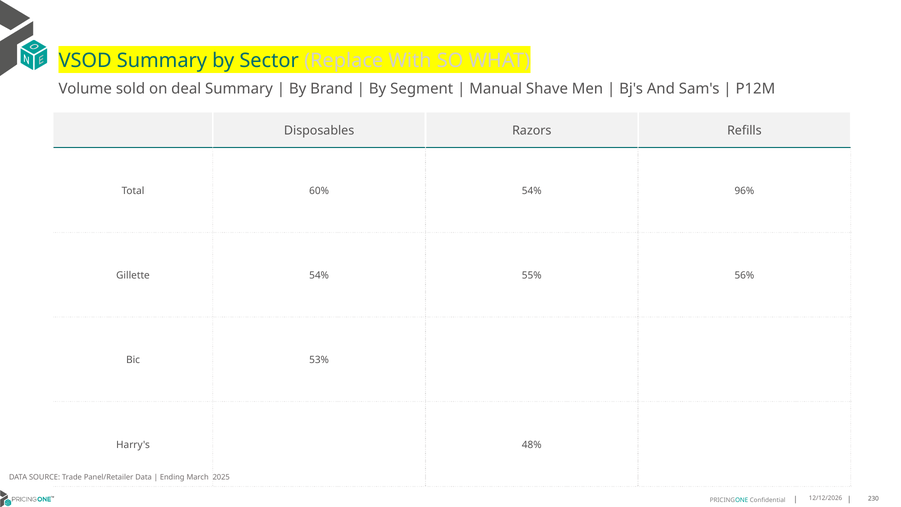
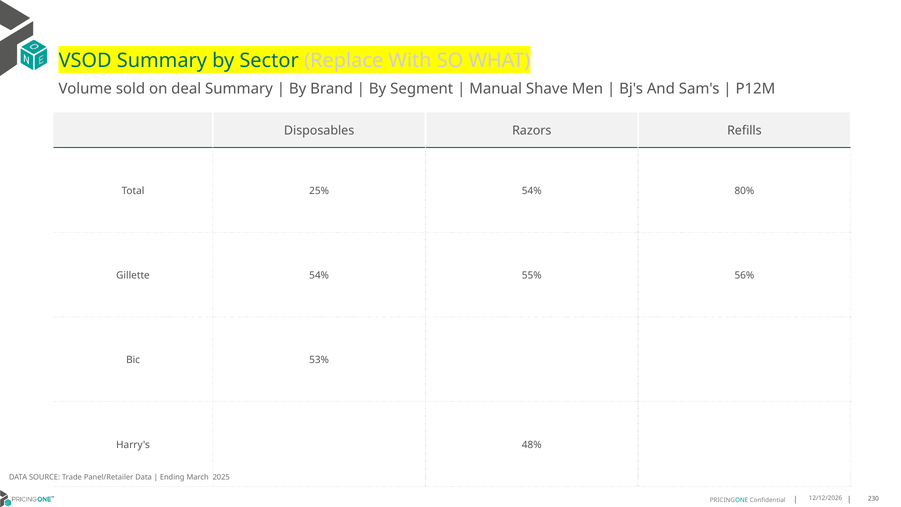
60%: 60% -> 25% (319, 191)
96%: 96% -> 80% (744, 191)
